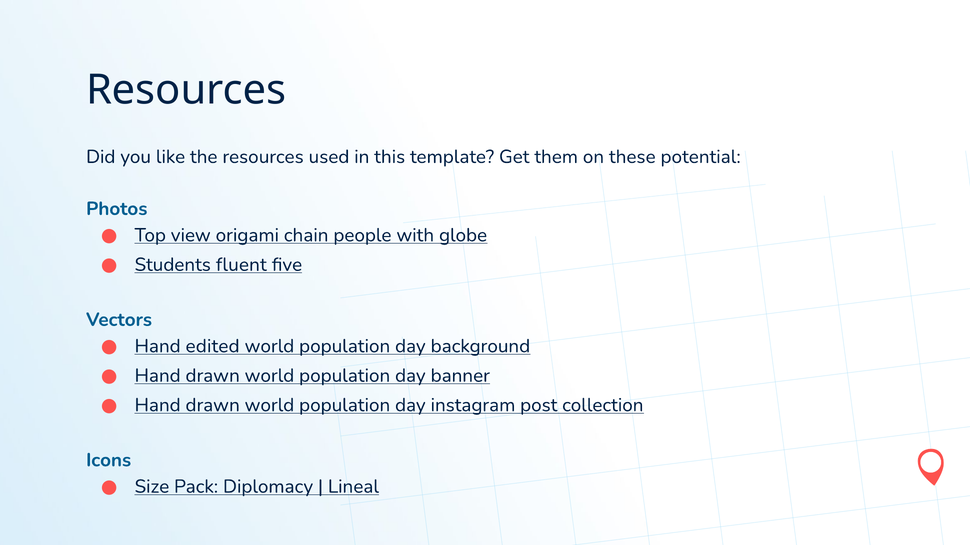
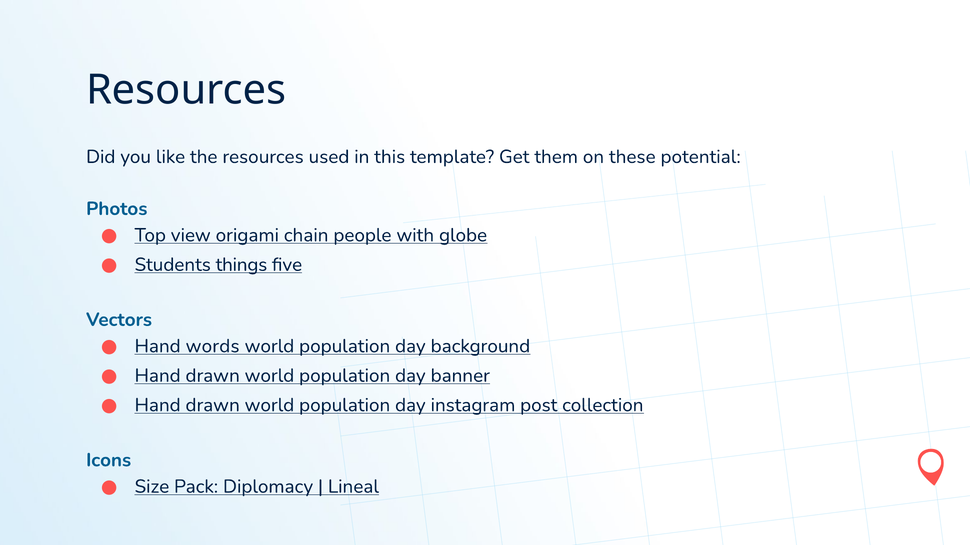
fluent: fluent -> things (241, 265)
edited: edited -> words (213, 346)
